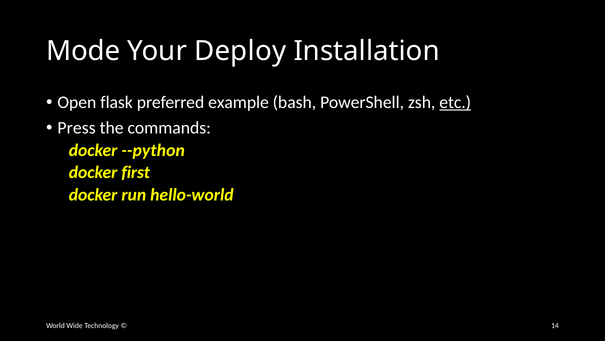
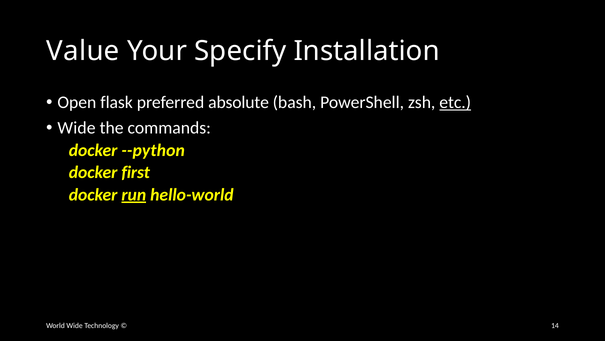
Mode: Mode -> Value (83, 51)
Deploy: Deploy -> Specify (240, 51)
example: example -> absolute (239, 102)
Press: Press -> Wide (77, 128)
run underline: none -> present (134, 194)
